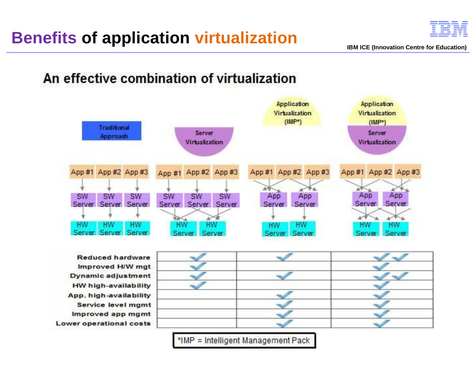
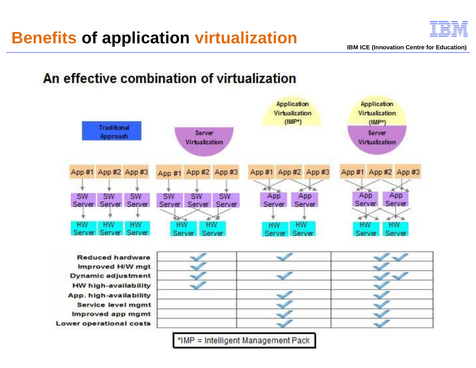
Benefits colour: purple -> orange (44, 38)
